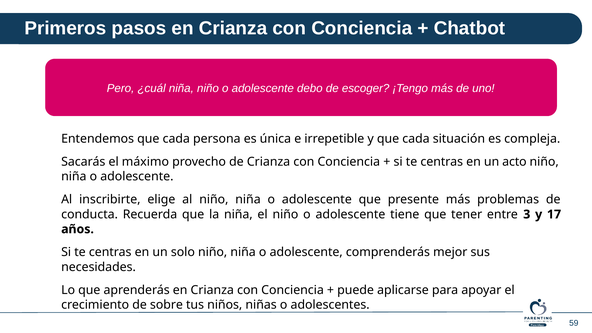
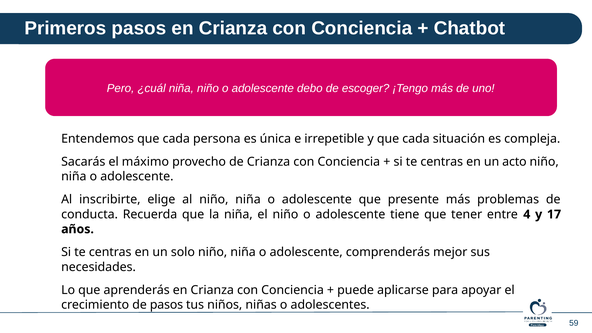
3: 3 -> 4 (527, 214)
de sobre: sobre -> pasos (167, 305)
